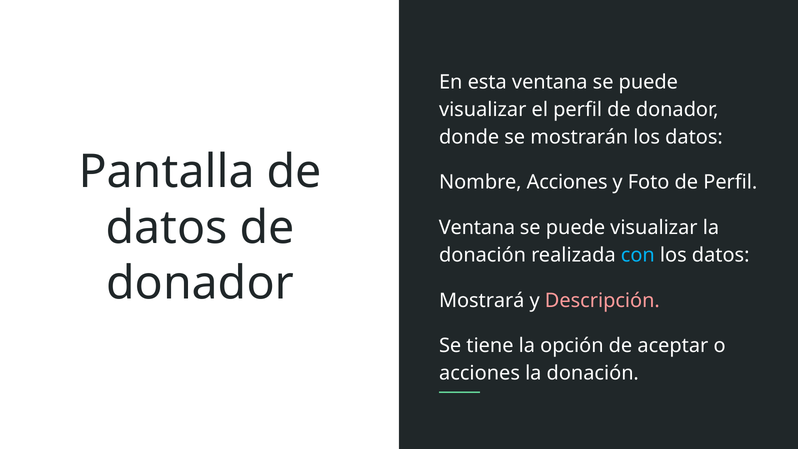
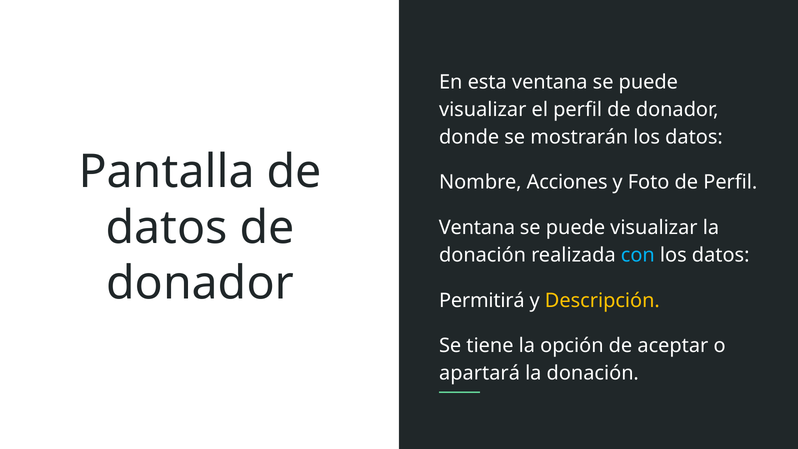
Mostrará: Mostrará -> Permitirá (482, 300)
Descripción colour: pink -> yellow (602, 300)
acciones: acciones -> apartará (480, 373)
